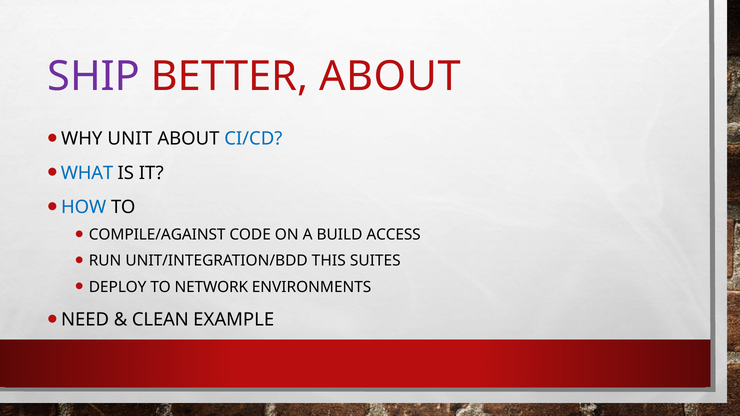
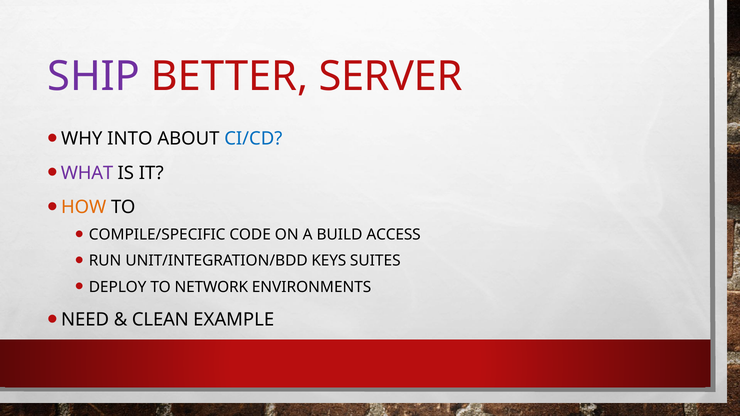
BETTER ABOUT: ABOUT -> SERVER (390, 76)
UNIT: UNIT -> INTO (130, 139)
WHAT colour: blue -> purple (87, 173)
HOW colour: blue -> orange (84, 207)
COMPILE/AGAINST: COMPILE/AGAINST -> COMPILE/SPECIFIC (157, 235)
THIS: THIS -> KEYS (329, 261)
